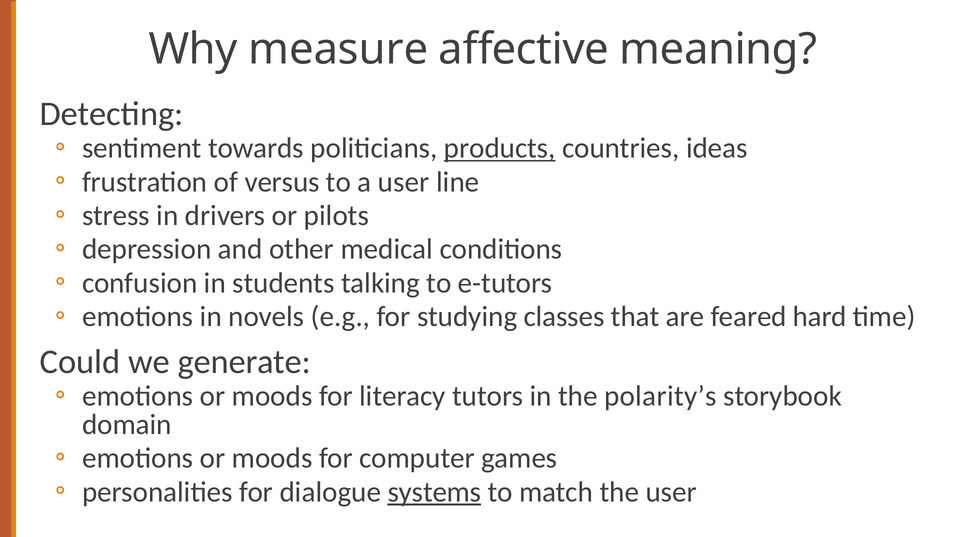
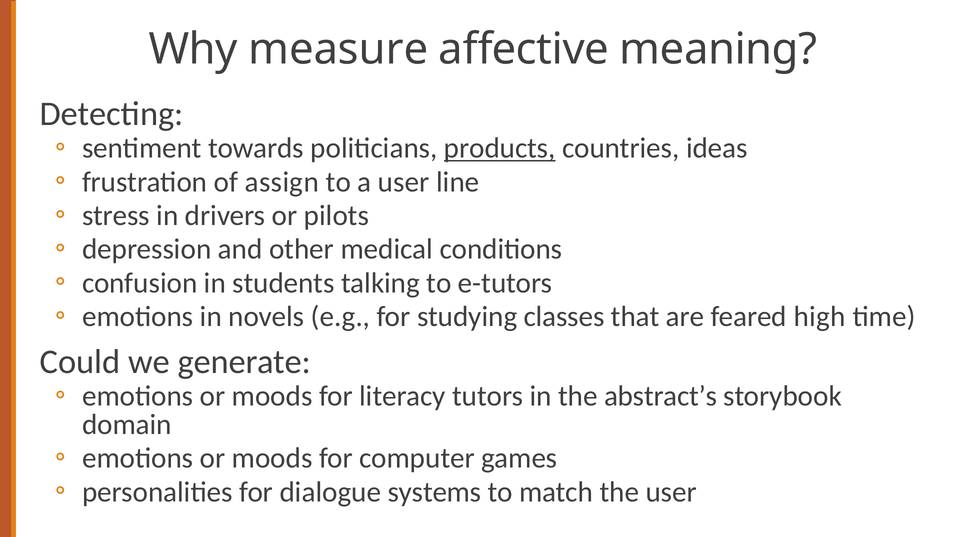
versus: versus -> assign (282, 182)
hard: hard -> high (820, 317)
polarity’s: polarity’s -> abstract’s (661, 397)
systems underline: present -> none (434, 492)
